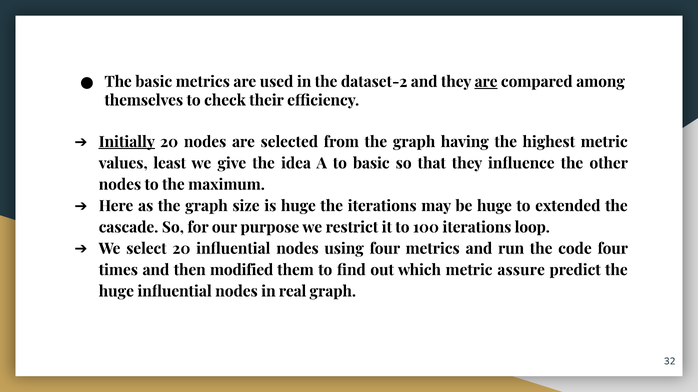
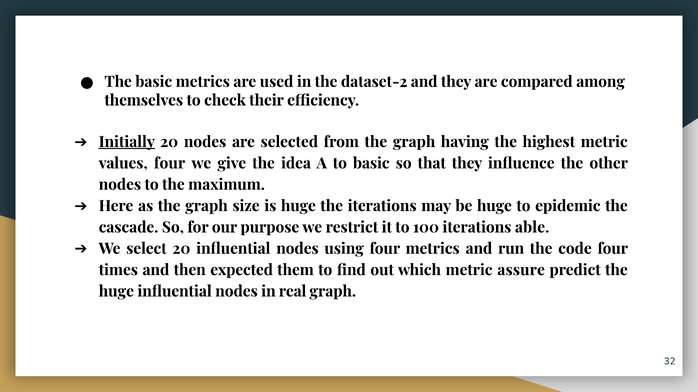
are underline: present -> none (486, 82)
values least: least -> four (170, 164)
extended: extended -> epidemic (568, 206)
loop: loop -> able (532, 228)
modified: modified -> expected (242, 270)
